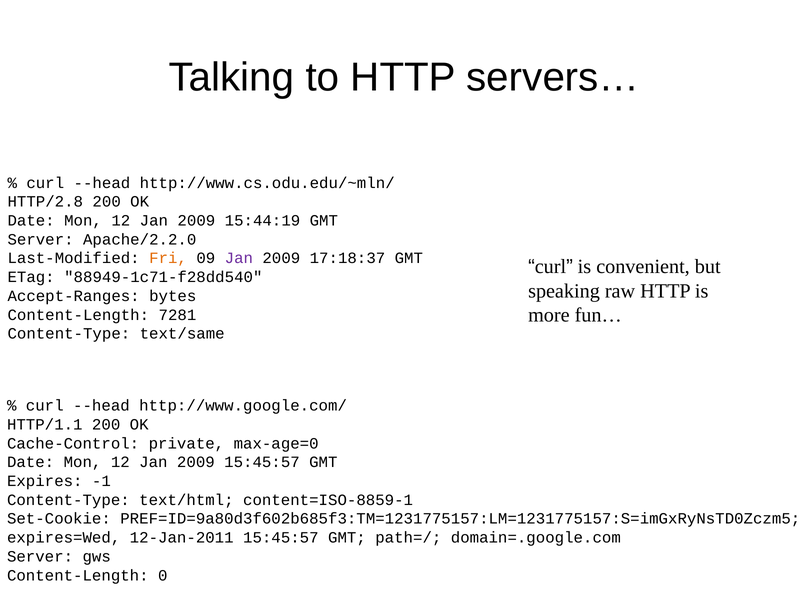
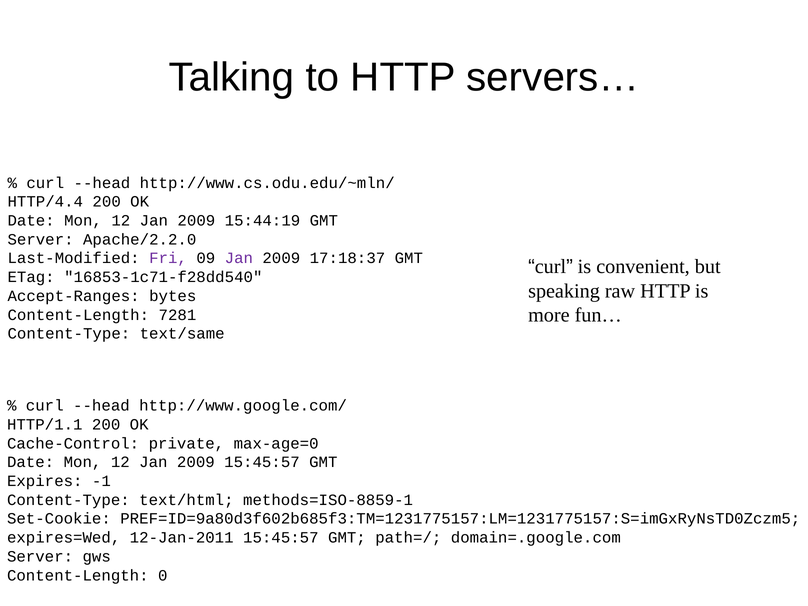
HTTP/2.8: HTTP/2.8 -> HTTP/4.4 (45, 202)
Fri colour: orange -> purple (168, 258)
88949-1c71-f28dd540: 88949-1c71-f28dd540 -> 16853-1c71-f28dd540 (163, 277)
content=ISO-8859-1: content=ISO-8859-1 -> methods=ISO-8859-1 (328, 500)
